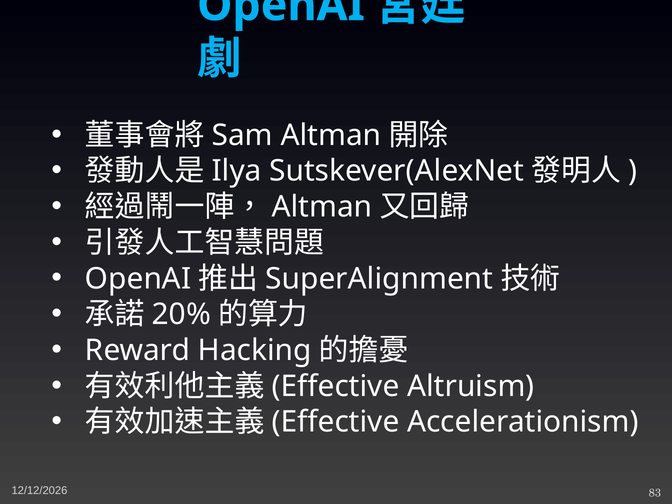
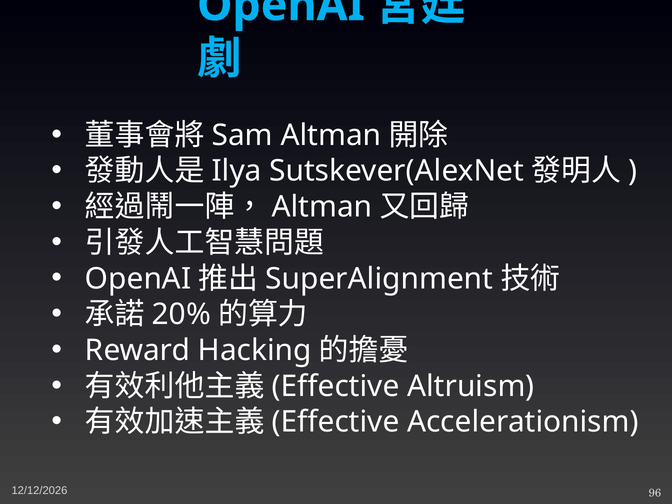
83: 83 -> 96 (655, 493)
